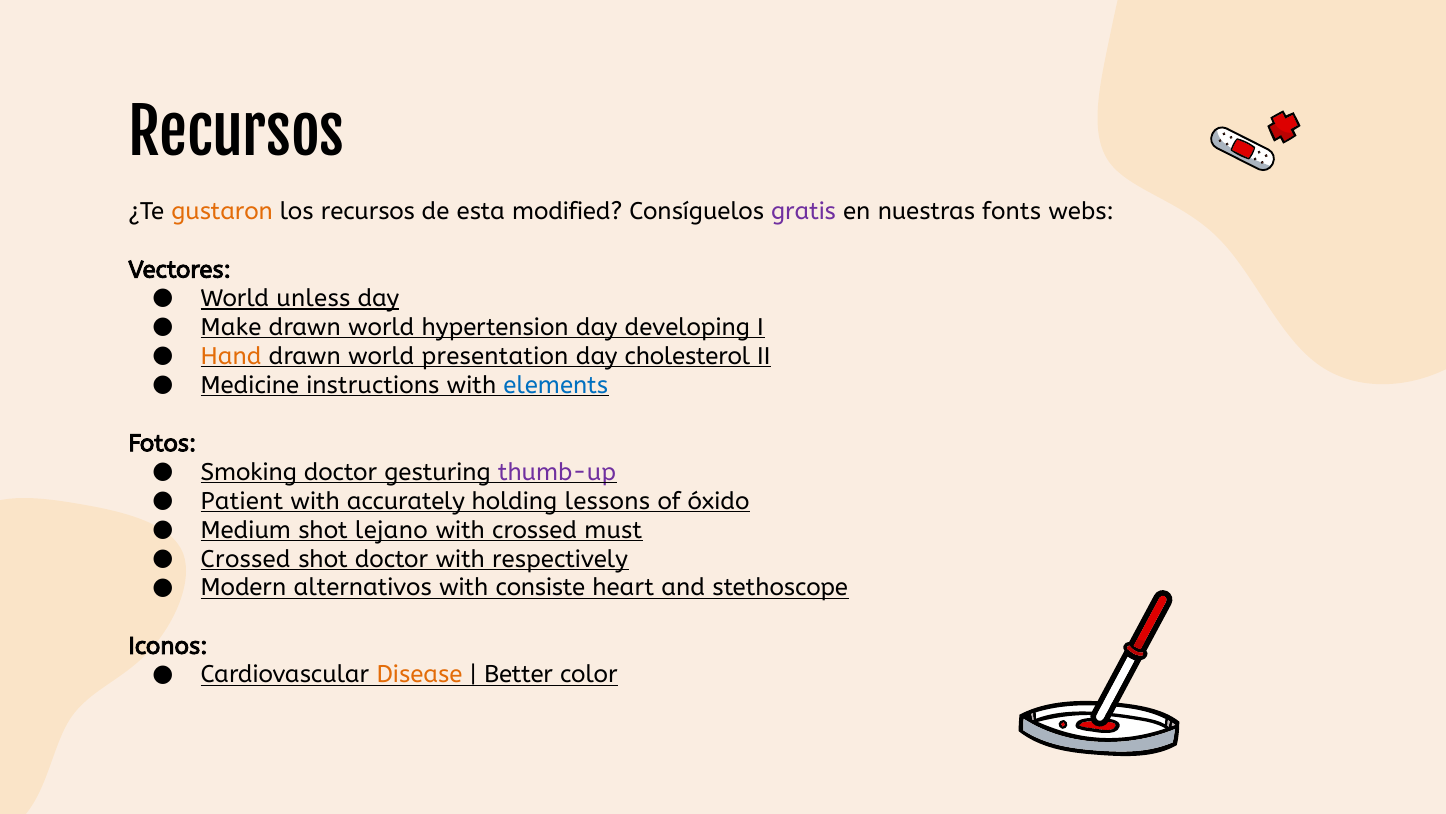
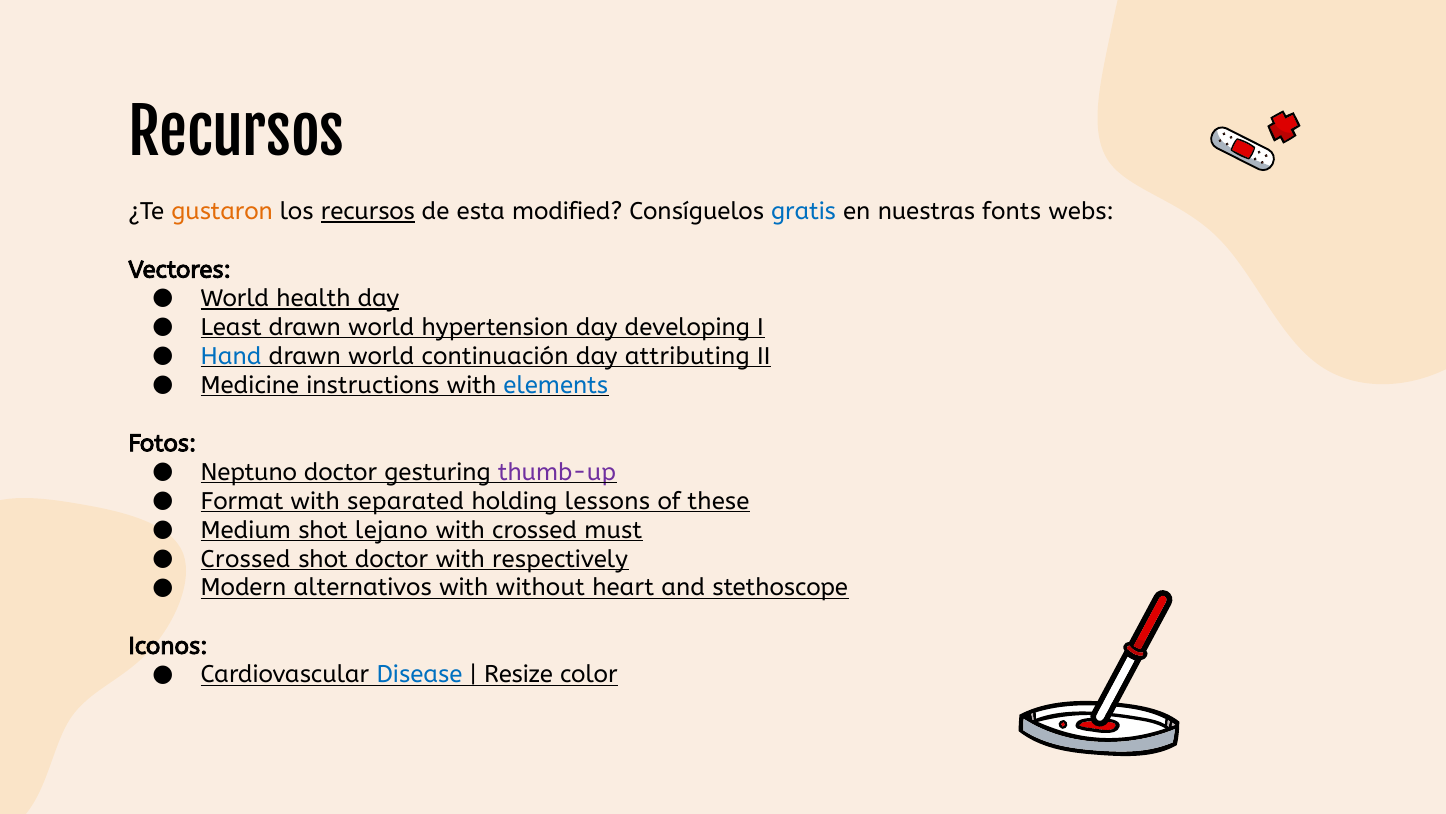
recursos underline: none -> present (368, 212)
gratis colour: purple -> blue (804, 212)
unless: unless -> health (314, 298)
Make: Make -> Least (231, 327)
Hand colour: orange -> blue (231, 356)
presentation: presentation -> continuación (495, 356)
cholesterol: cholesterol -> attributing (687, 356)
Smoking: Smoking -> Neptuno (249, 472)
Patient: Patient -> Format (242, 501)
accurately: accurately -> separated (406, 501)
óxido: óxido -> these (719, 501)
consiste: consiste -> without (540, 588)
Disease colour: orange -> blue (420, 674)
Better: Better -> Resize (519, 674)
